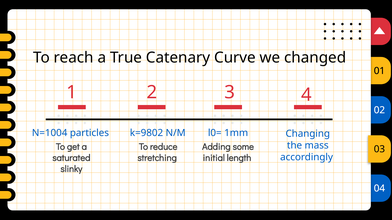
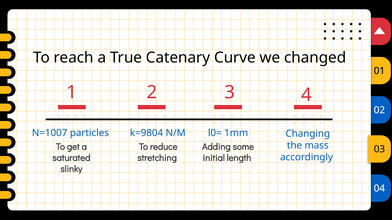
N=1004: N=1004 -> N=1007 (50, 133)
k=9802: k=9802 -> k=9804 (147, 133)
